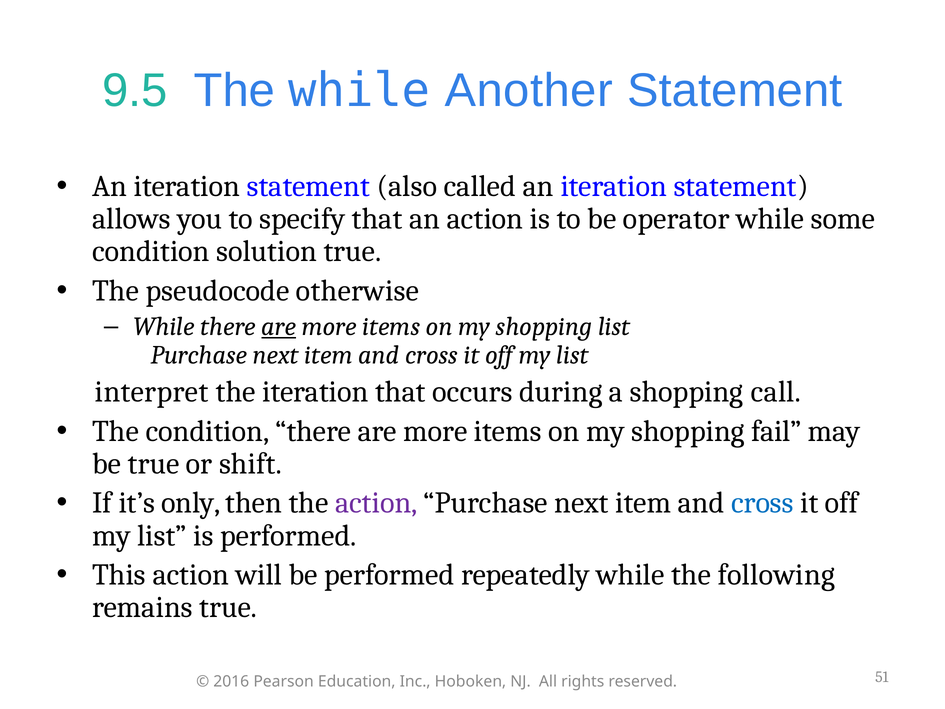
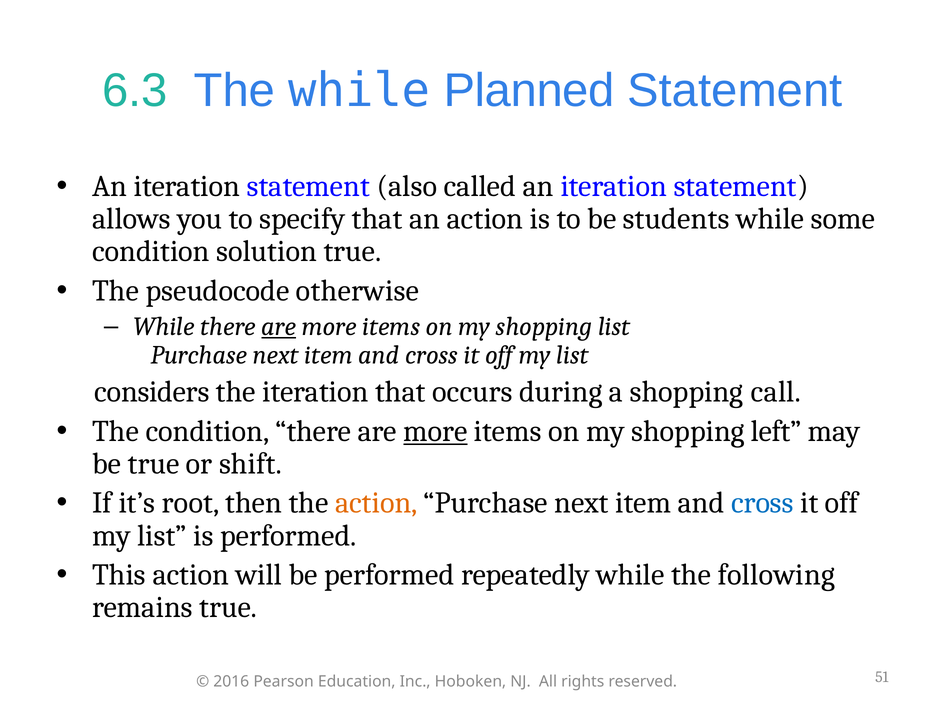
9.5: 9.5 -> 6.3 (135, 91)
Another: Another -> Planned (529, 91)
operator: operator -> students (676, 219)
interpret: interpret -> considers (152, 392)
more underline: none -> present (435, 431)
fail: fail -> left (776, 431)
only: only -> root (191, 503)
action colour: purple -> orange (376, 503)
